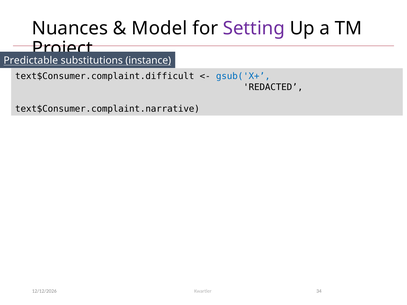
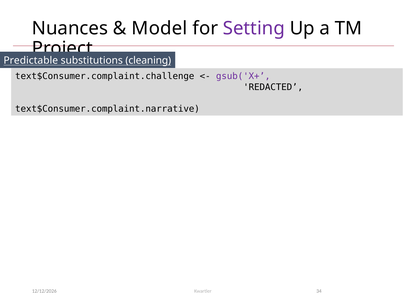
instance: instance -> cleaning (148, 61)
text$Consumer.complaint.difficult: text$Consumer.complaint.difficult -> text$Consumer.complaint.challenge (105, 76)
gsub('X+ colour: blue -> purple (243, 76)
